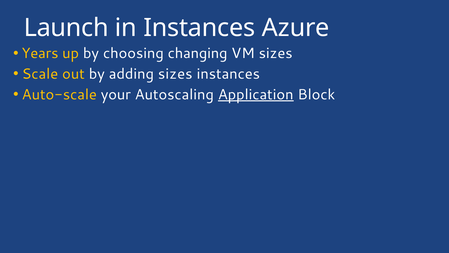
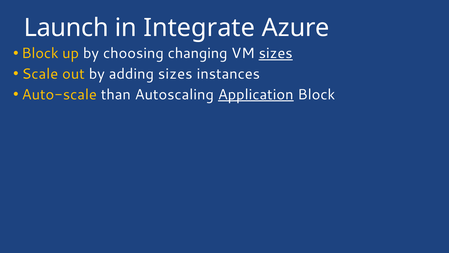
in Instances: Instances -> Integrate (199, 28)
Years: Years -> Block (40, 53)
sizes underline: none -> present (276, 53)
your: your -> than (116, 94)
